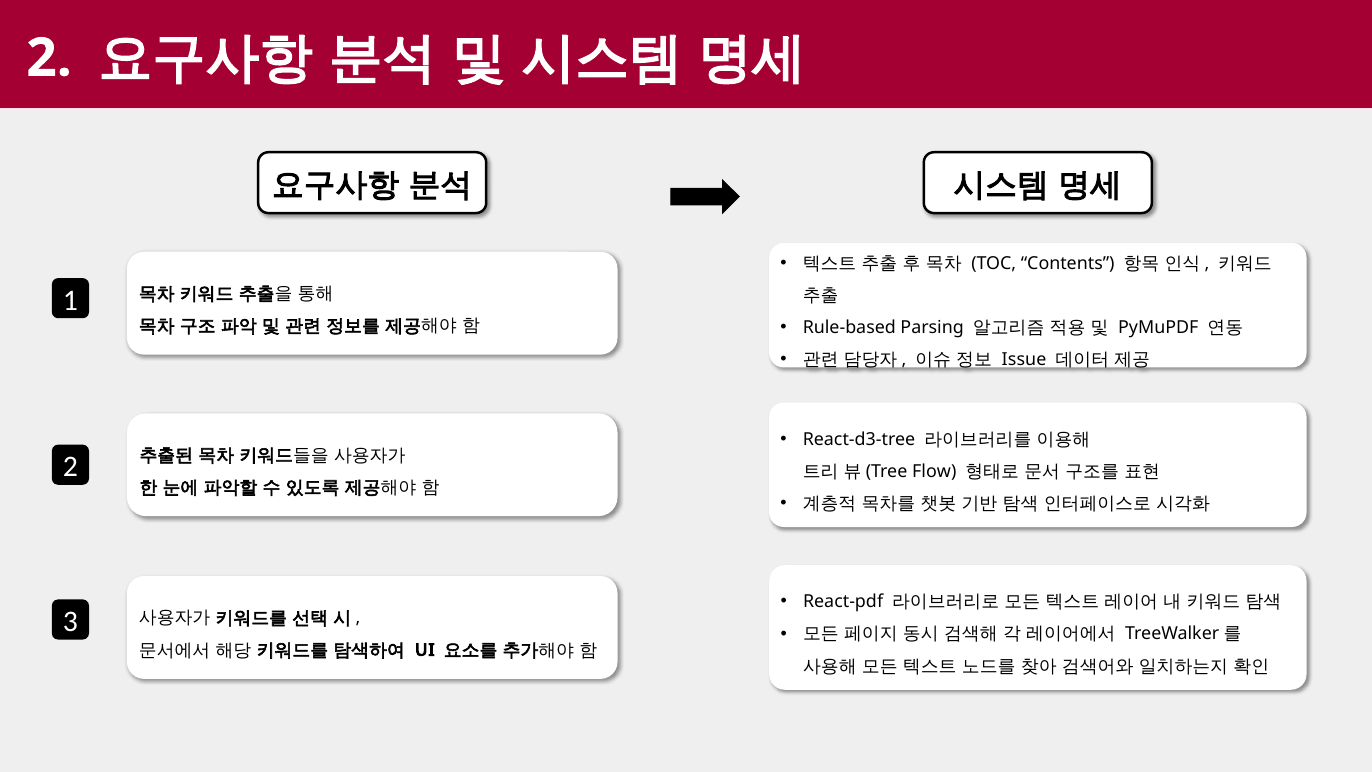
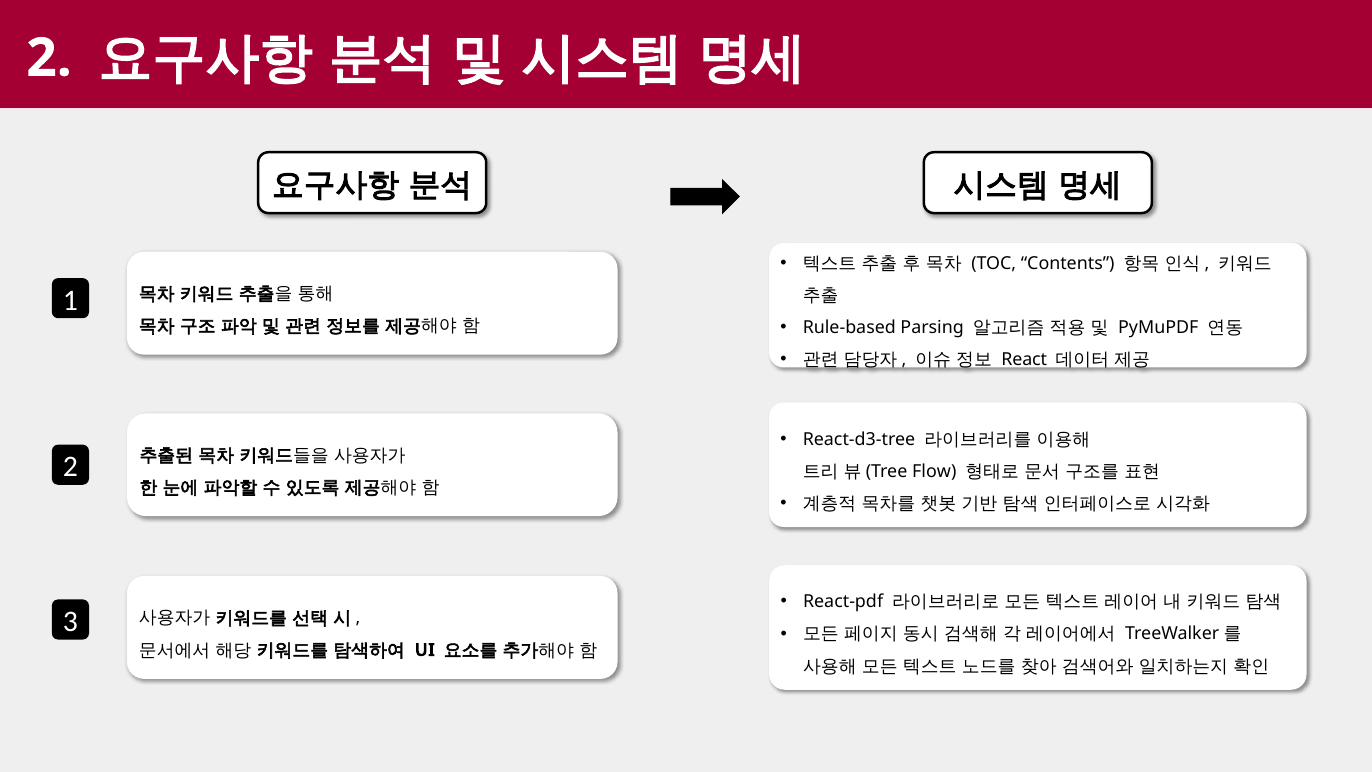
Issue: Issue -> React (1024, 360)
